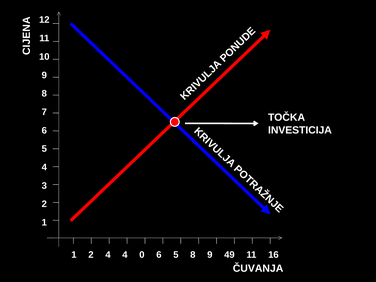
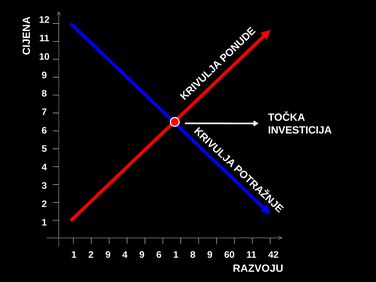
2 4: 4 -> 9 (108, 255)
4 0: 0 -> 9 (142, 255)
6 5: 5 -> 1 (176, 255)
49: 49 -> 60 (229, 255)
16: 16 -> 42 (273, 255)
ČUVANJA: ČUVANJA -> RAZVOJU (258, 269)
